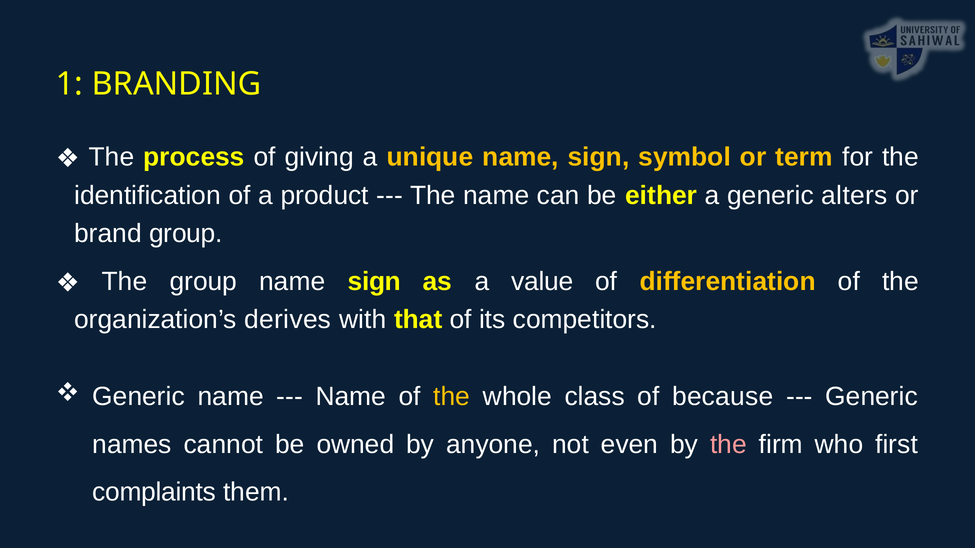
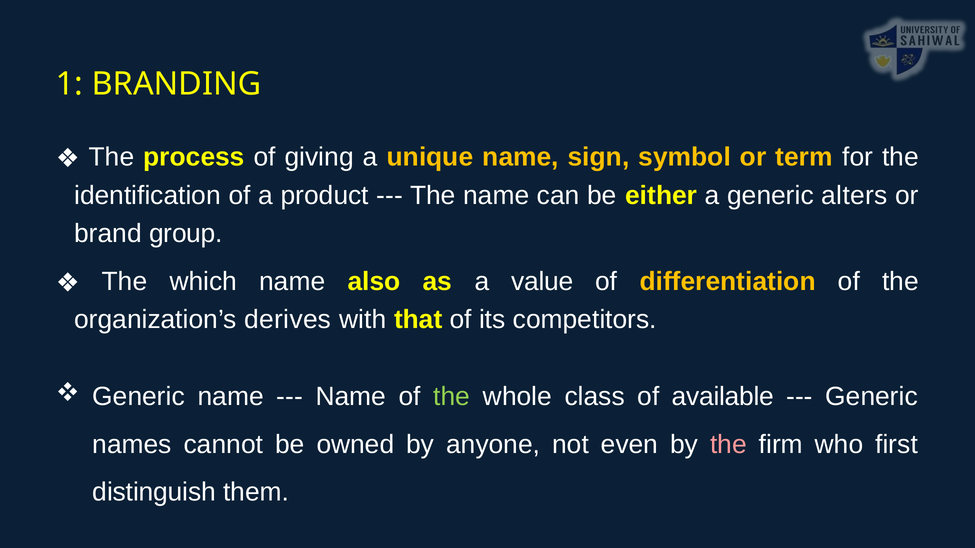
The group: group -> which (203, 282)
sign: sign -> also (374, 282)
the colour: yellow -> light green (452, 397)
because: because -> available (723, 397)
complaints: complaints -> distinguish (154, 492)
